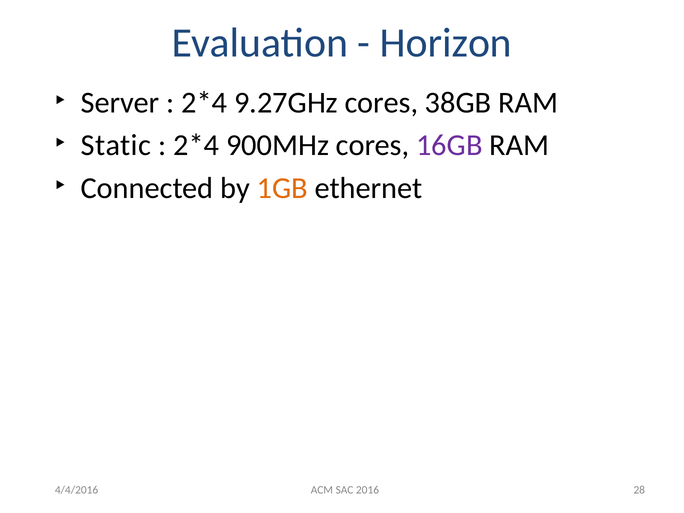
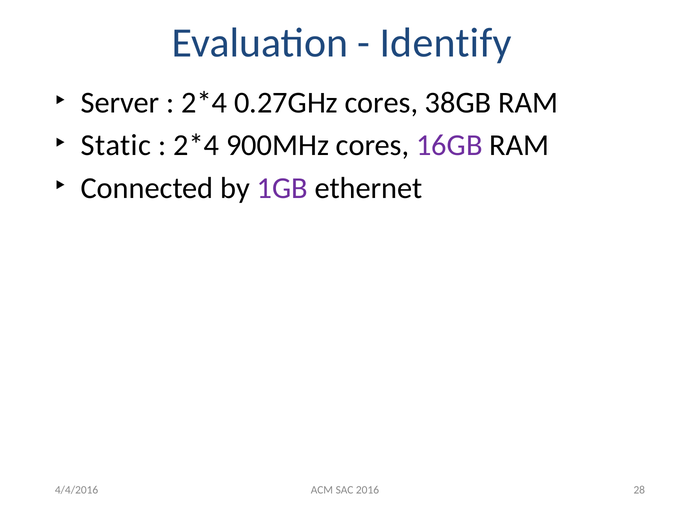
Horizon: Horizon -> Identify (446, 43)
9.27GHz: 9.27GHz -> 0.27GHz (286, 103)
1GB colour: orange -> purple (282, 188)
